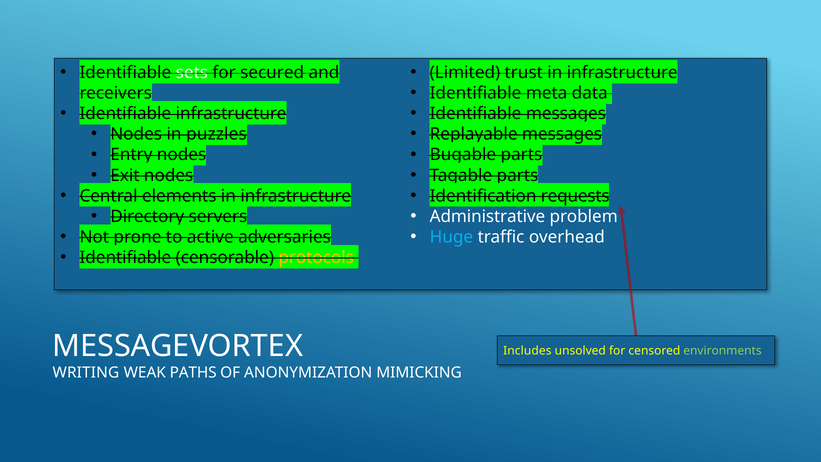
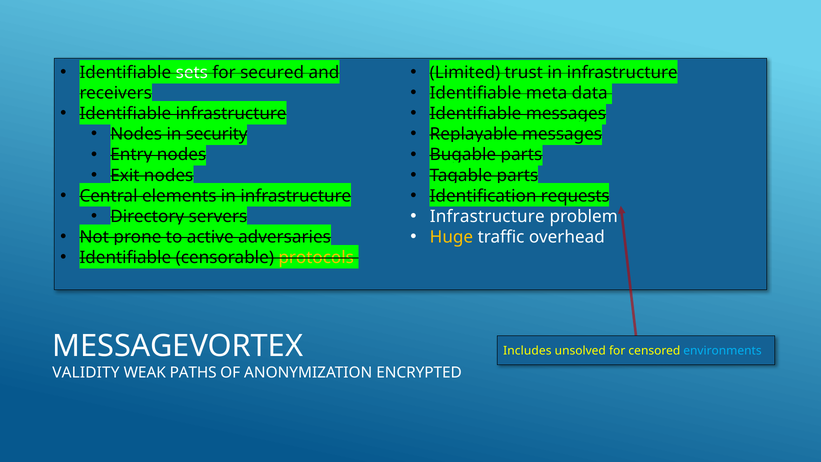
puzzles: puzzles -> security (217, 134)
Administrative: Administrative -> Infrastructure (487, 216)
Huge colour: light blue -> yellow (451, 237)
environments colour: light green -> light blue (722, 351)
WRITING: WRITING -> VALIDITY (86, 372)
MIMICKING: MIMICKING -> ENCRYPTED (419, 372)
